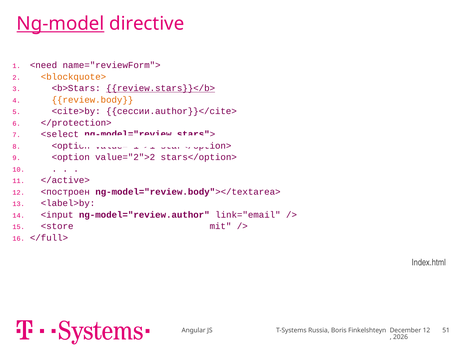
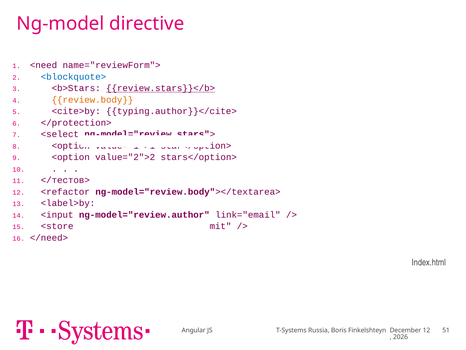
Ng-model underline: present -> none (61, 24)
<blockquote> colour: orange -> blue (73, 77)
сессии.author}}</cite>: сессии.author}}</cite> -> typing.author}}</cite> (171, 111)
</active>: </active> -> </тестов> (65, 180)
<построен: <построен -> <refactor (65, 191)
</full>: </full> -> </need> (49, 237)
